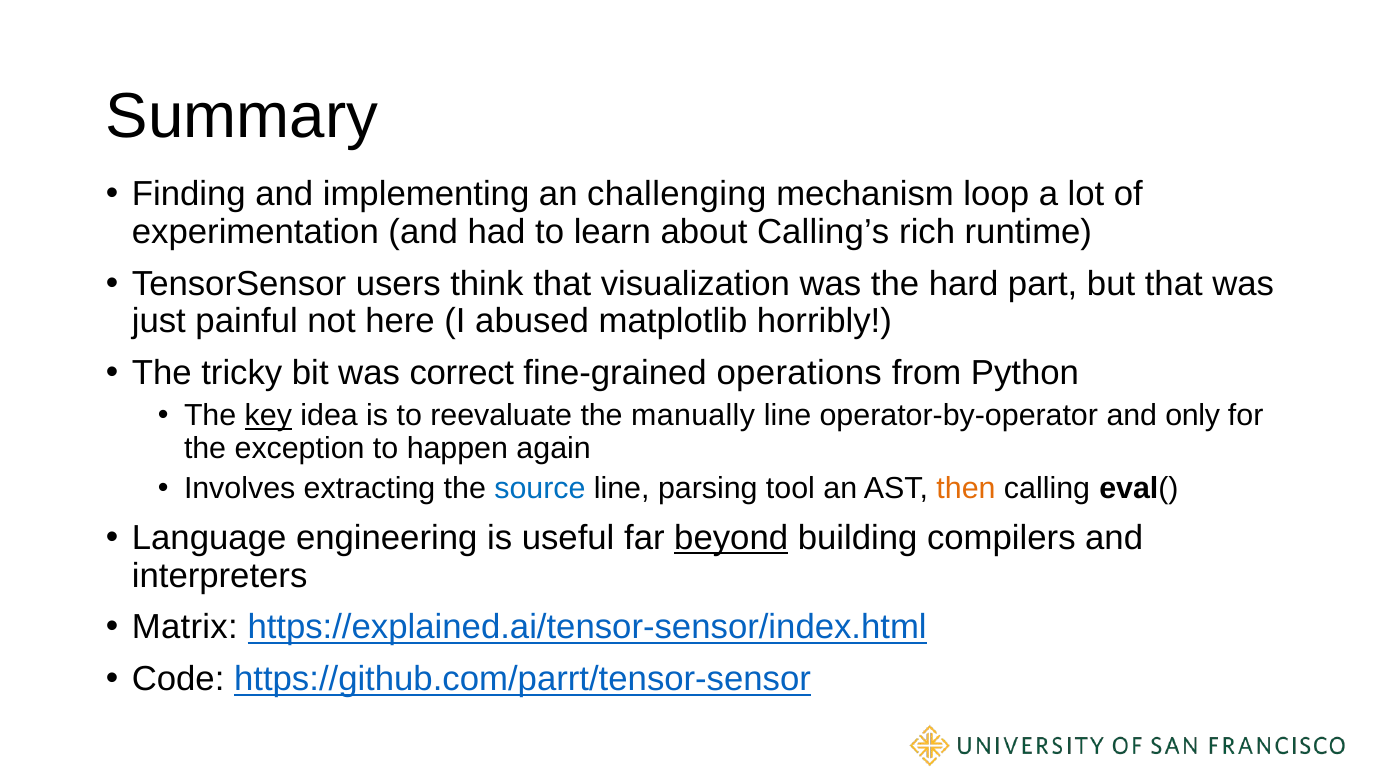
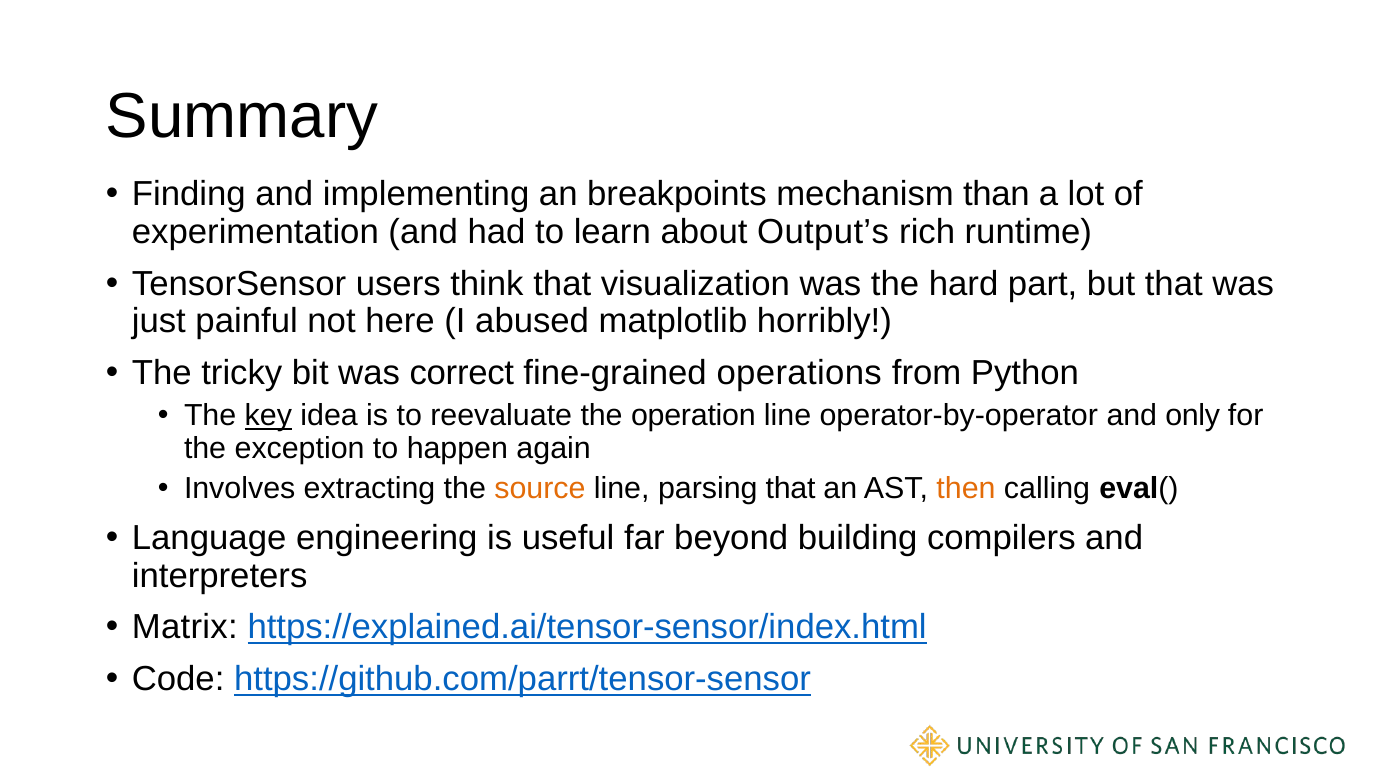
challenging: challenging -> breakpoints (677, 195)
loop: loop -> than (996, 195)
Calling’s: Calling’s -> Output’s (823, 232)
manually: manually -> operation (693, 416)
source colour: blue -> orange (540, 489)
parsing tool: tool -> that (791, 489)
beyond underline: present -> none (731, 538)
